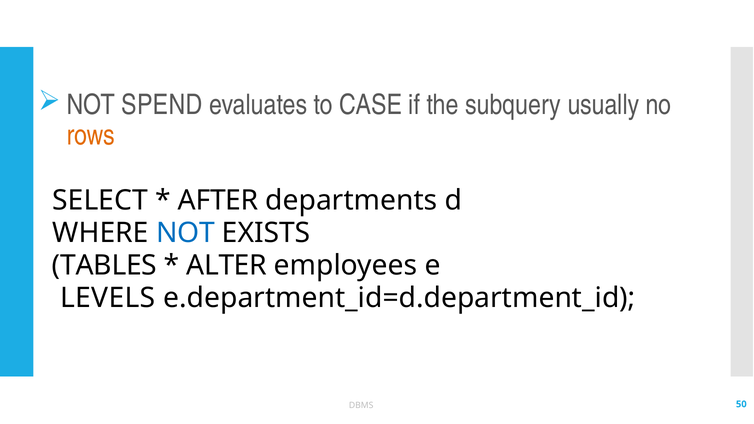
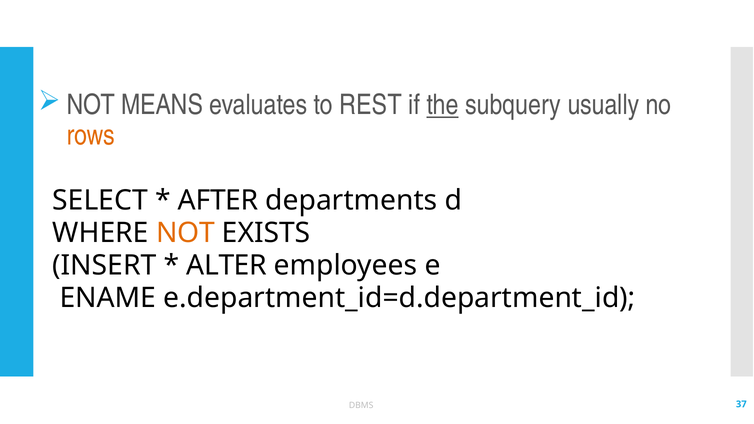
SPEND: SPEND -> MEANS (162, 105)
CASE: CASE -> REST (371, 105)
the underline: none -> present (443, 105)
NOT colour: blue -> orange (185, 233)
TABLES: TABLES -> INSERT (104, 266)
LEVELS: LEVELS -> ENAME (108, 298)
50: 50 -> 37 (741, 404)
